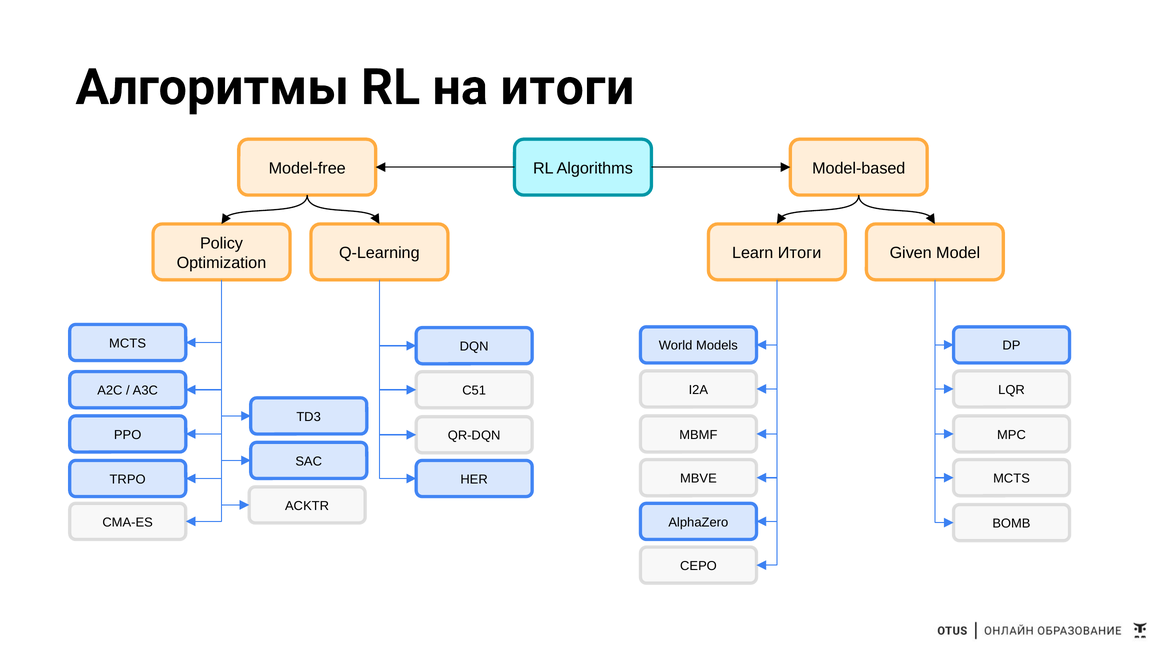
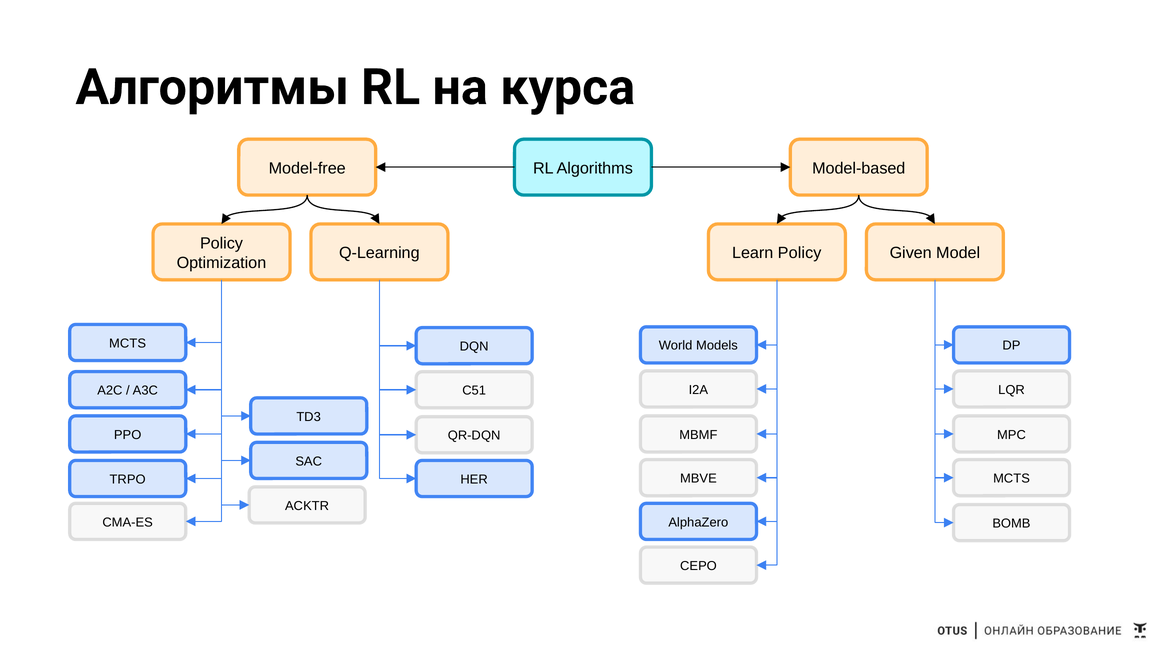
на итоги: итоги -> курса (568, 87)
Learn Итоги: Итоги -> Policy (800, 253)
